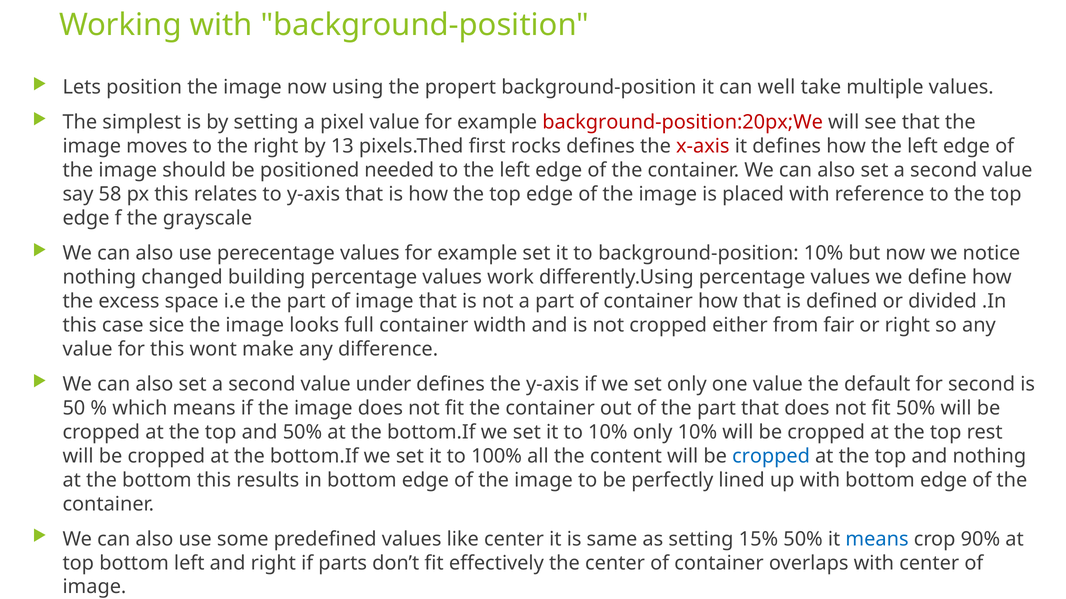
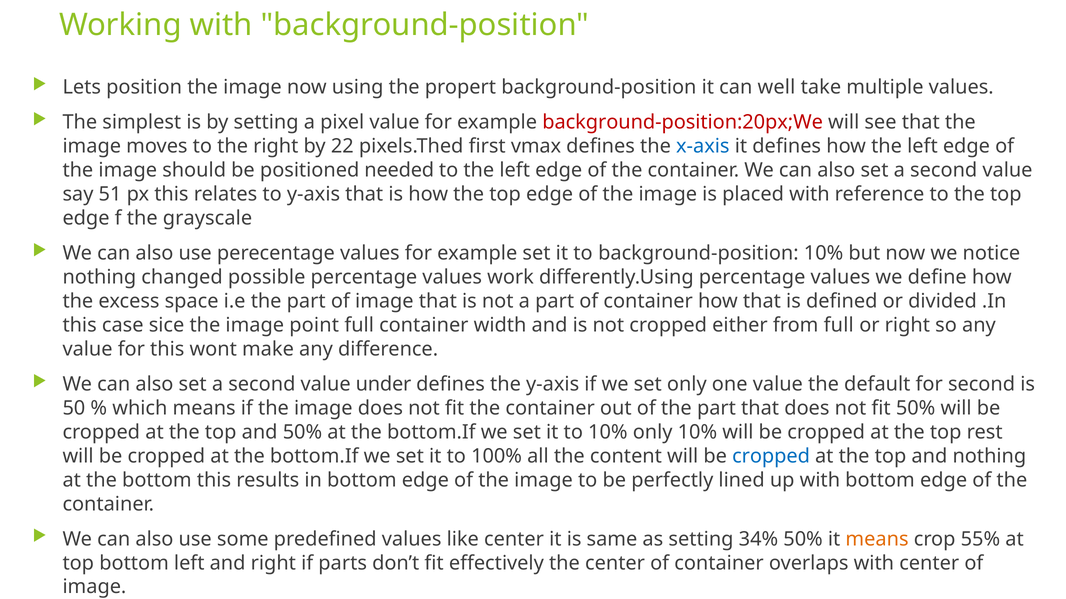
13: 13 -> 22 (342, 146)
rocks: rocks -> vmax (536, 146)
x-axis colour: red -> blue (703, 146)
58: 58 -> 51 (110, 194)
building: building -> possible (267, 277)
looks: looks -> point (314, 325)
from fair: fair -> full (839, 325)
15%: 15% -> 34% (758, 540)
means colour: blue -> orange (877, 540)
90%: 90% -> 55% (980, 540)
